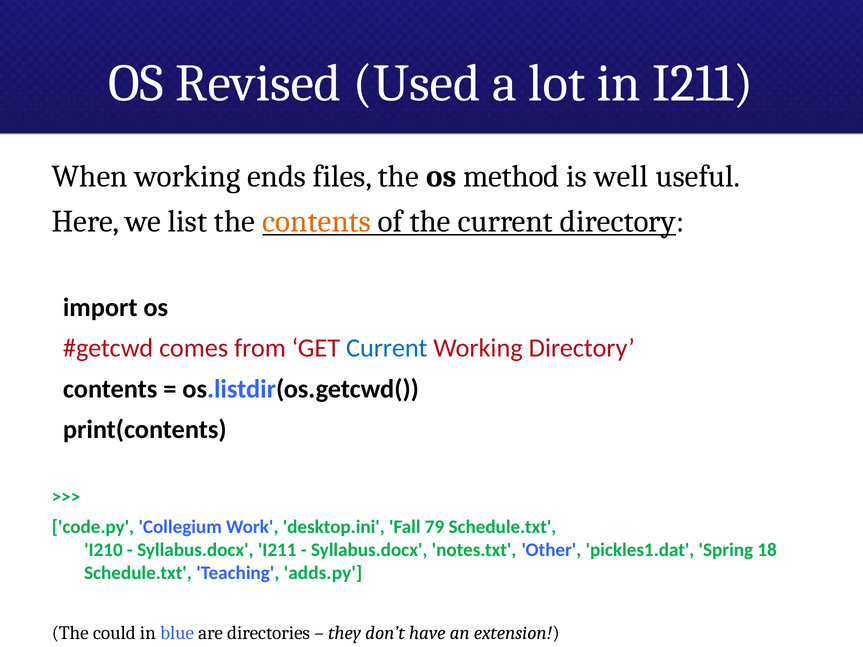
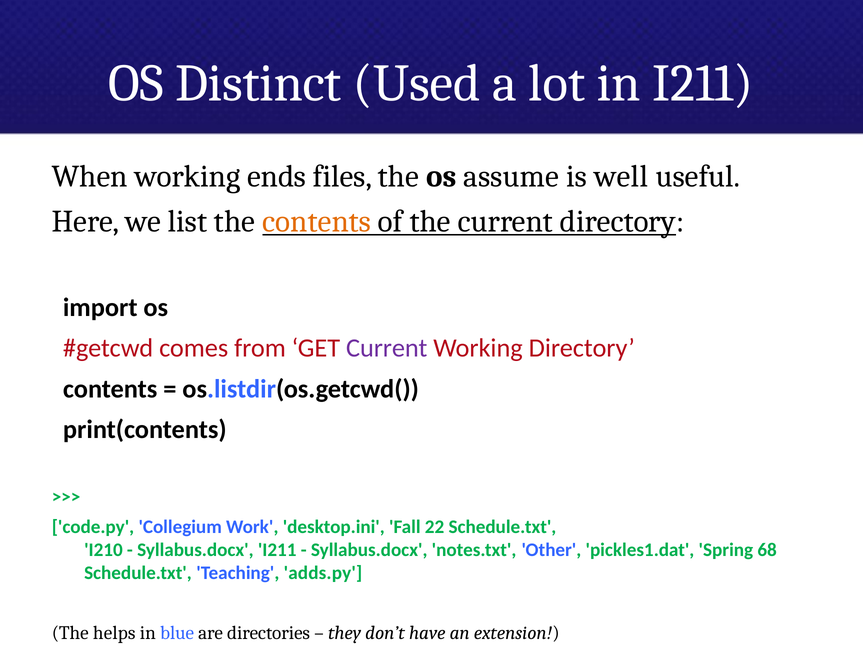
Revised: Revised -> Distinct (258, 84)
method: method -> assume (511, 176)
Current colour: blue -> purple (387, 348)
79: 79 -> 22 (435, 527)
18: 18 -> 68 (767, 550)
could: could -> helps (114, 633)
